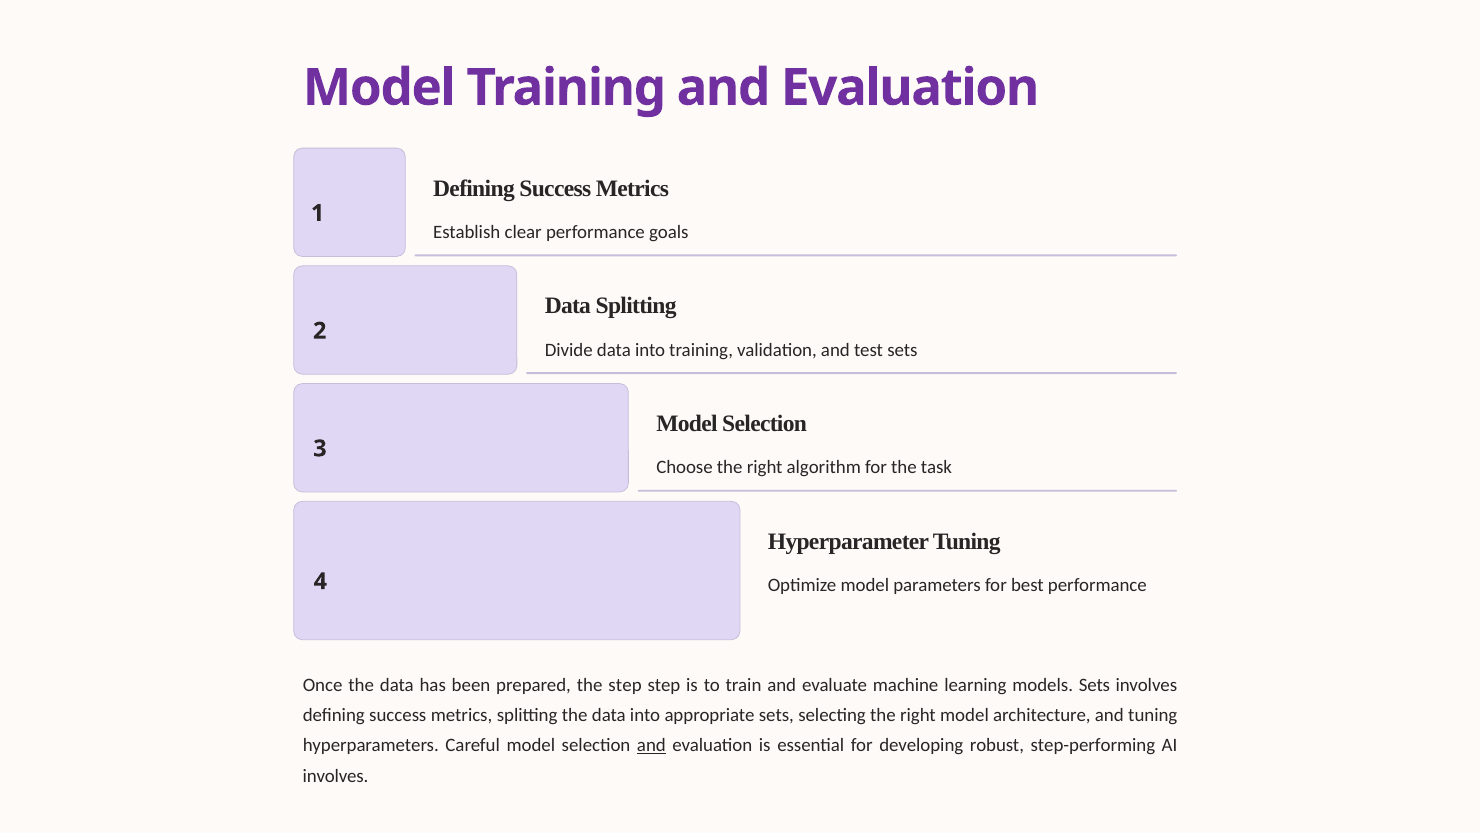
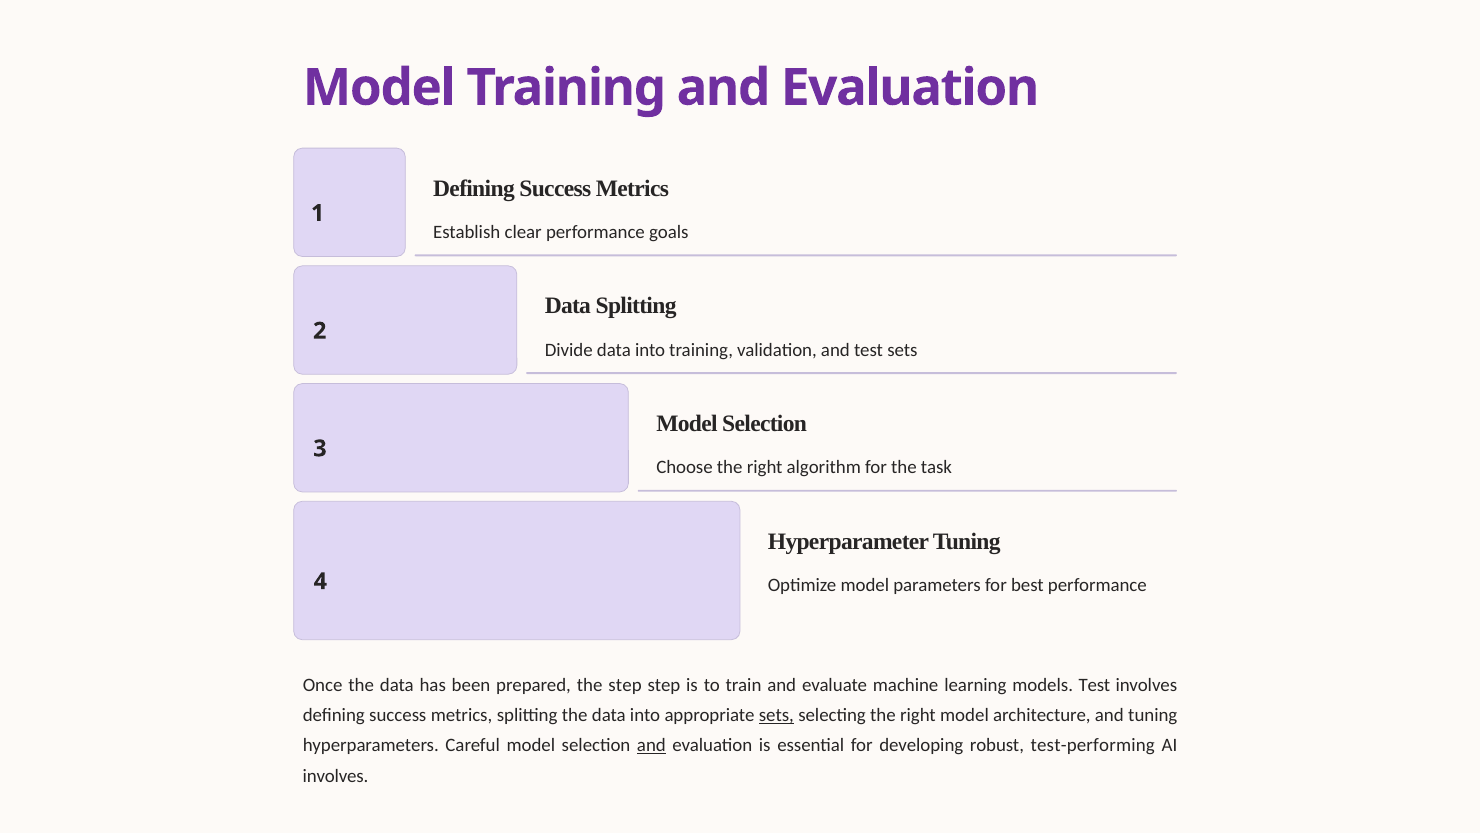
models Sets: Sets -> Test (1094, 685)
sets underline: none -> present (776, 715)
step-performing: step-performing -> test-performing (1093, 745)
